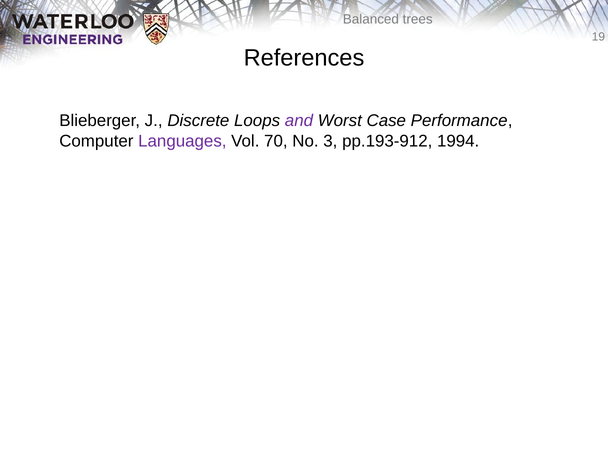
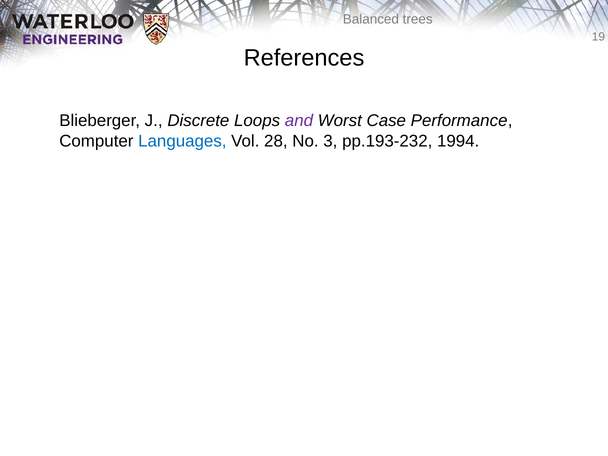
Languages colour: purple -> blue (182, 141)
70: 70 -> 28 (276, 141)
pp.193-912: pp.193-912 -> pp.193-232 (387, 141)
